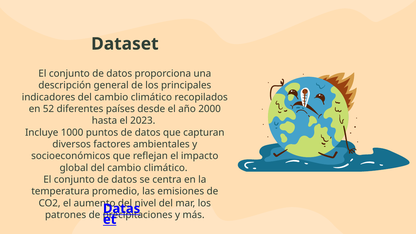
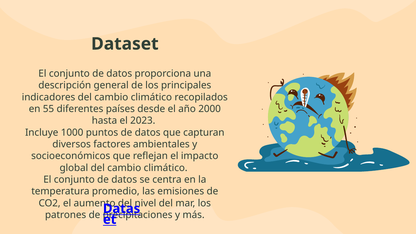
52: 52 -> 55 (48, 109)
